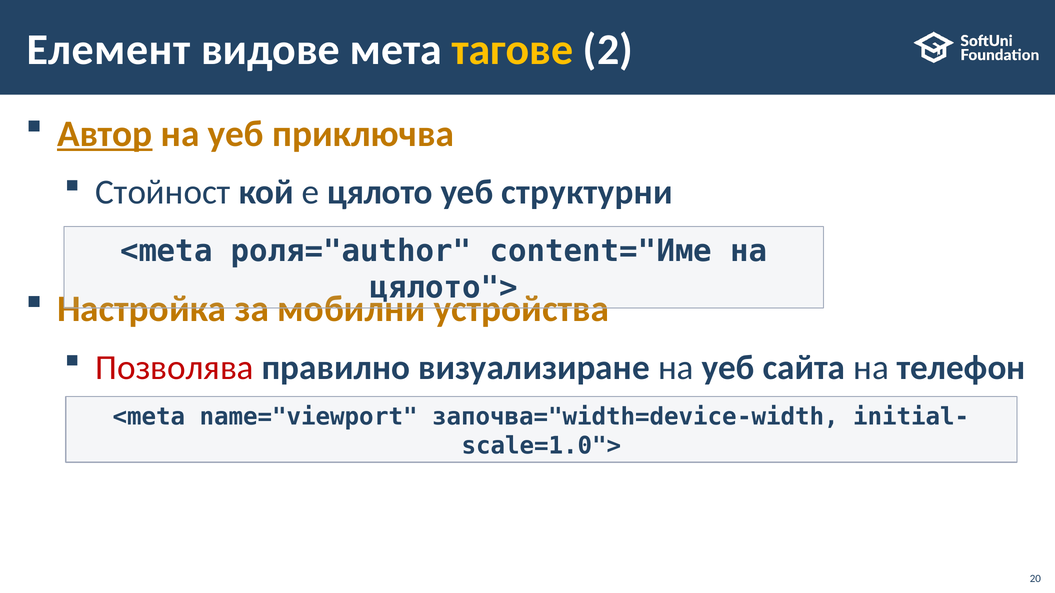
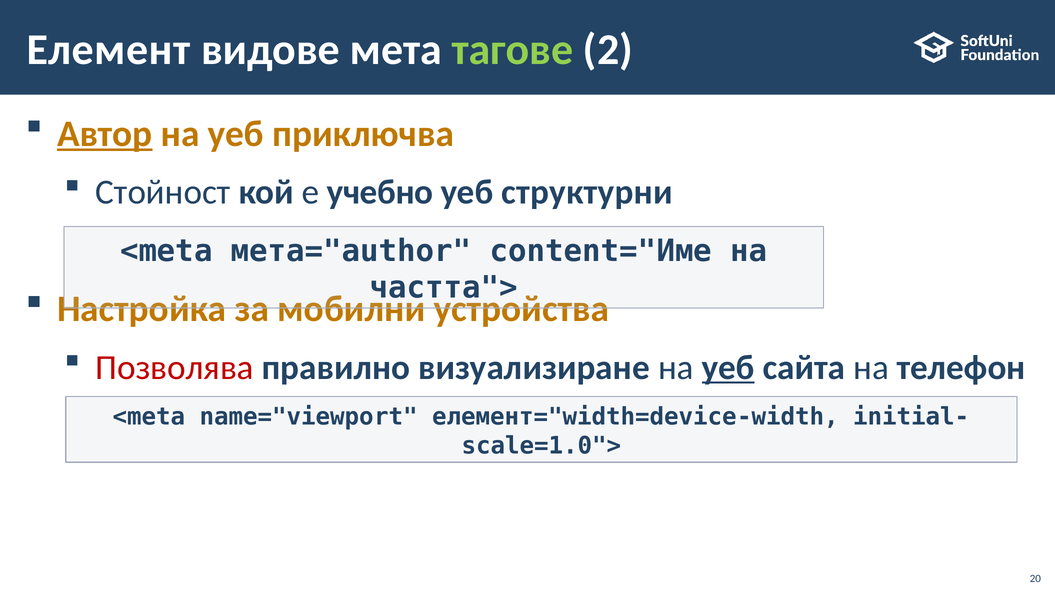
тагове colour: yellow -> light green (512, 50)
цялото: цялото -> учебно (380, 193)
роля="author: роля="author -> мета="author (351, 251)
цялото">: цялото"> -> частта"> (444, 288)
уеб underline: none -> present (728, 368)
започва="width=device-width: започва="width=device-width -> елемент="width=device-width (635, 417)
